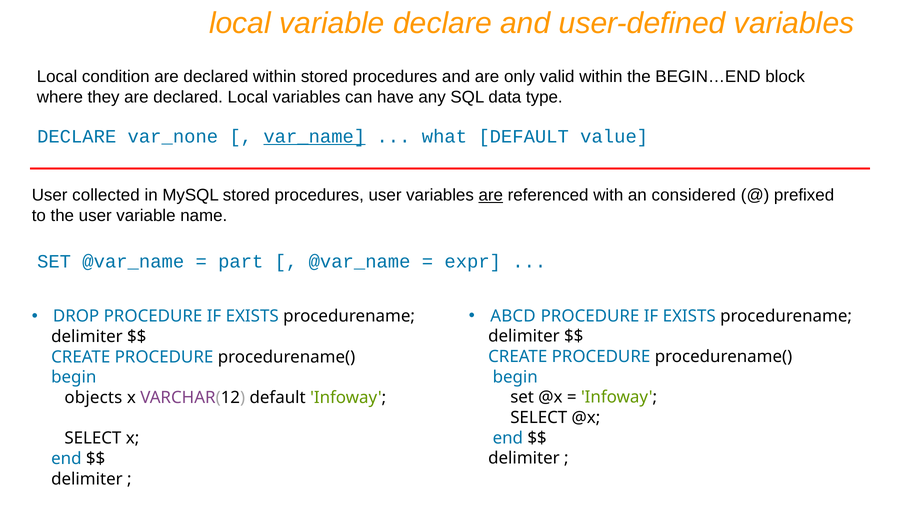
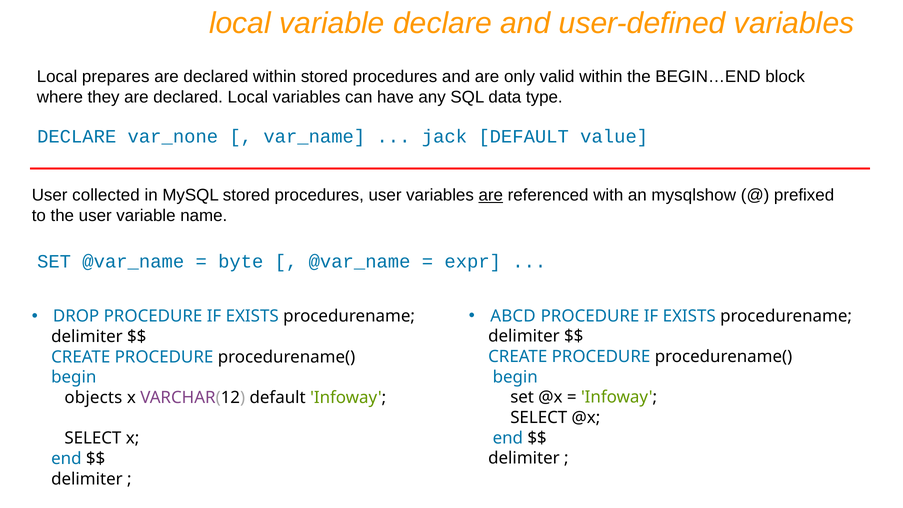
condition: condition -> prepares (116, 77)
var_name underline: present -> none (314, 137)
what: what -> jack (444, 137)
considered: considered -> mysqlshow (694, 195)
part: part -> byte (241, 262)
